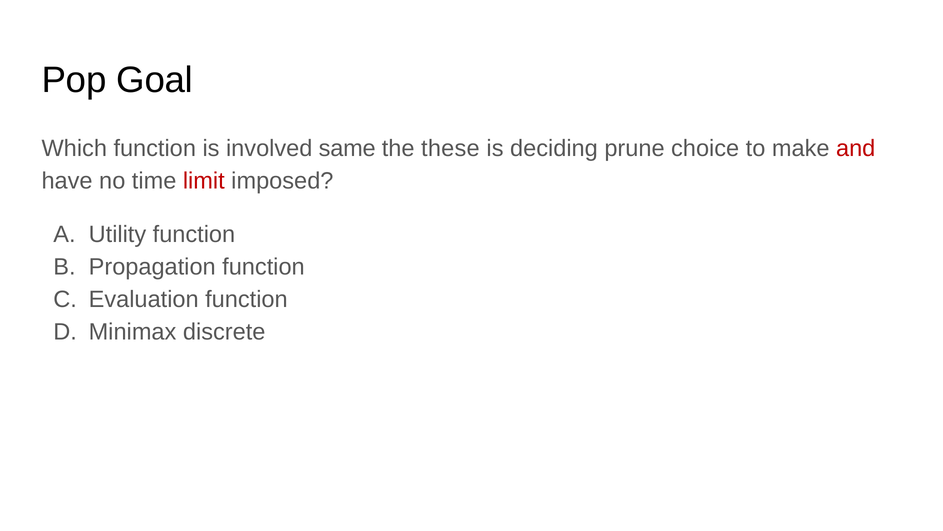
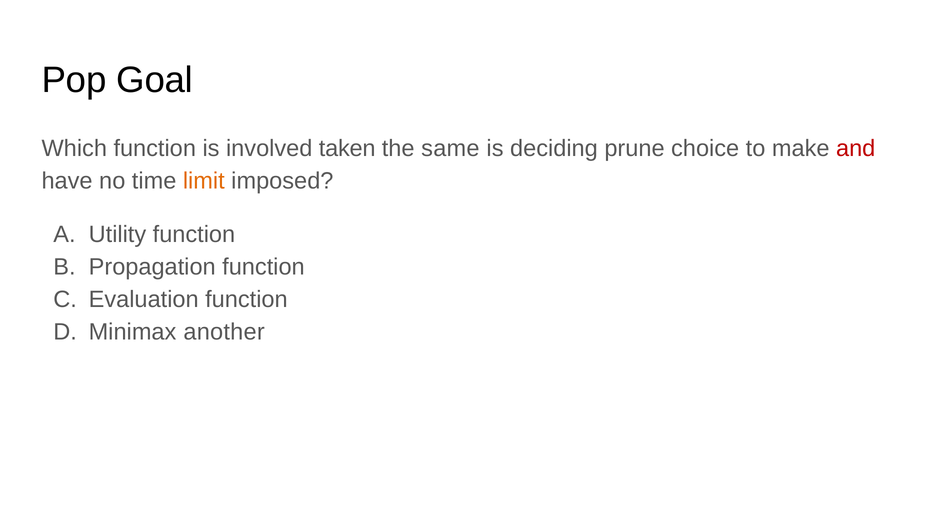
same: same -> taken (347, 148)
these: these -> same (450, 148)
limit colour: red -> orange (204, 181)
discrete: discrete -> another (224, 332)
